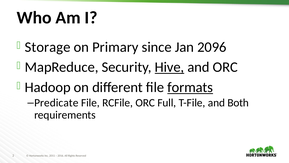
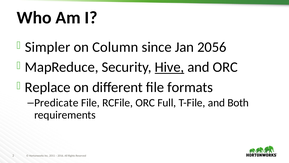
Storage: Storage -> Simpler (48, 47)
Primary: Primary -> Column (115, 47)
2096: 2096 -> 2056 (212, 47)
Hadoop: Hadoop -> Replace (48, 87)
formats underline: present -> none (190, 87)
